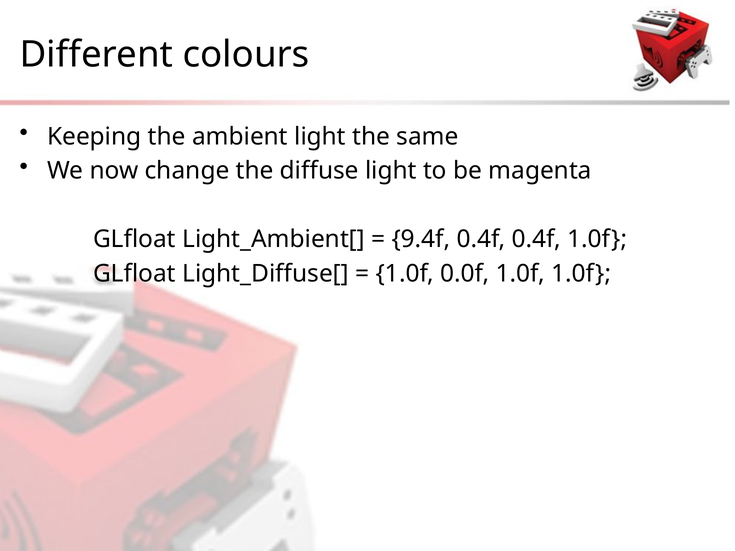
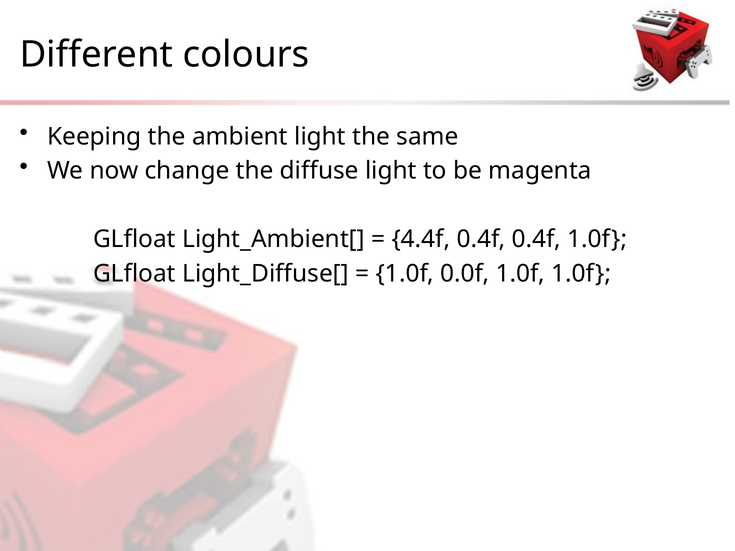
9.4f: 9.4f -> 4.4f (421, 239)
